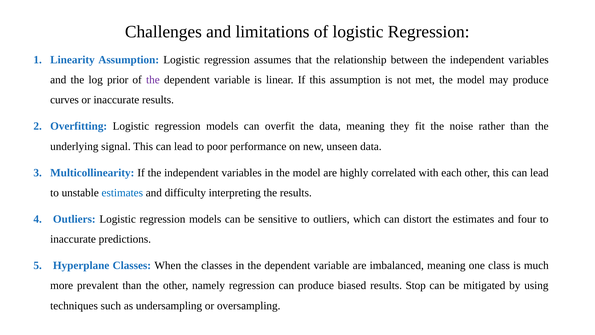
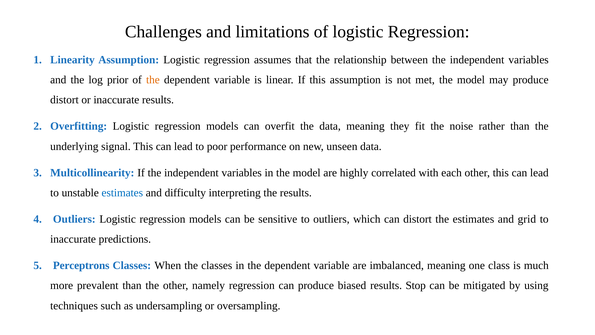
the colour: purple -> orange (153, 80)
curves: curves -> distort (64, 100)
four: four -> grid (527, 219)
Hyperplane: Hyperplane -> Perceptrons (81, 265)
